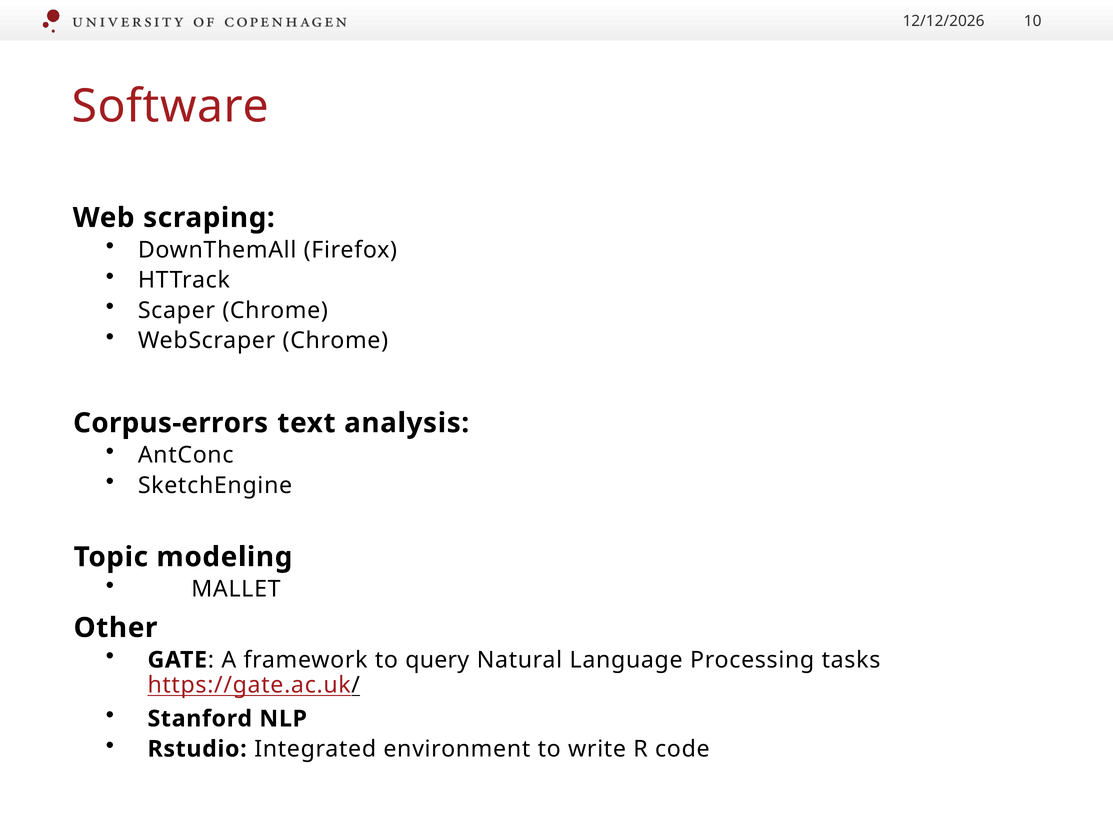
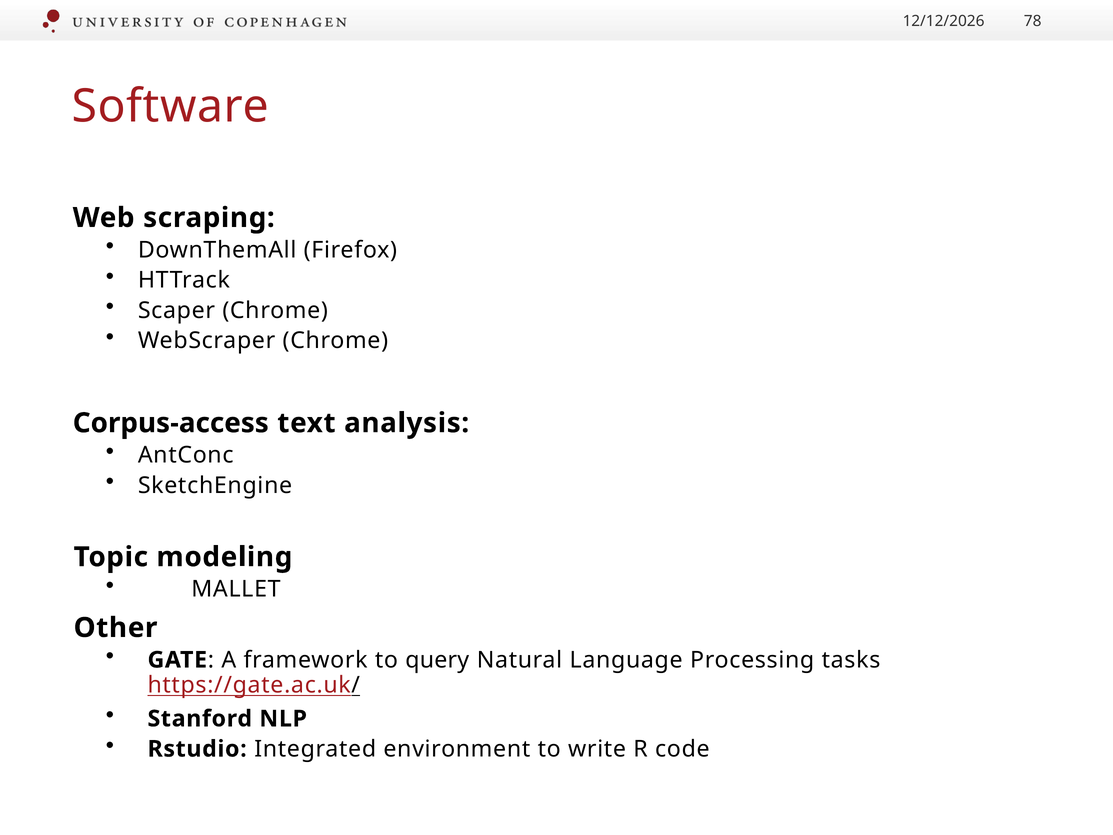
10: 10 -> 78 (1033, 21)
Corpus-errors: Corpus-errors -> Corpus-access (171, 423)
